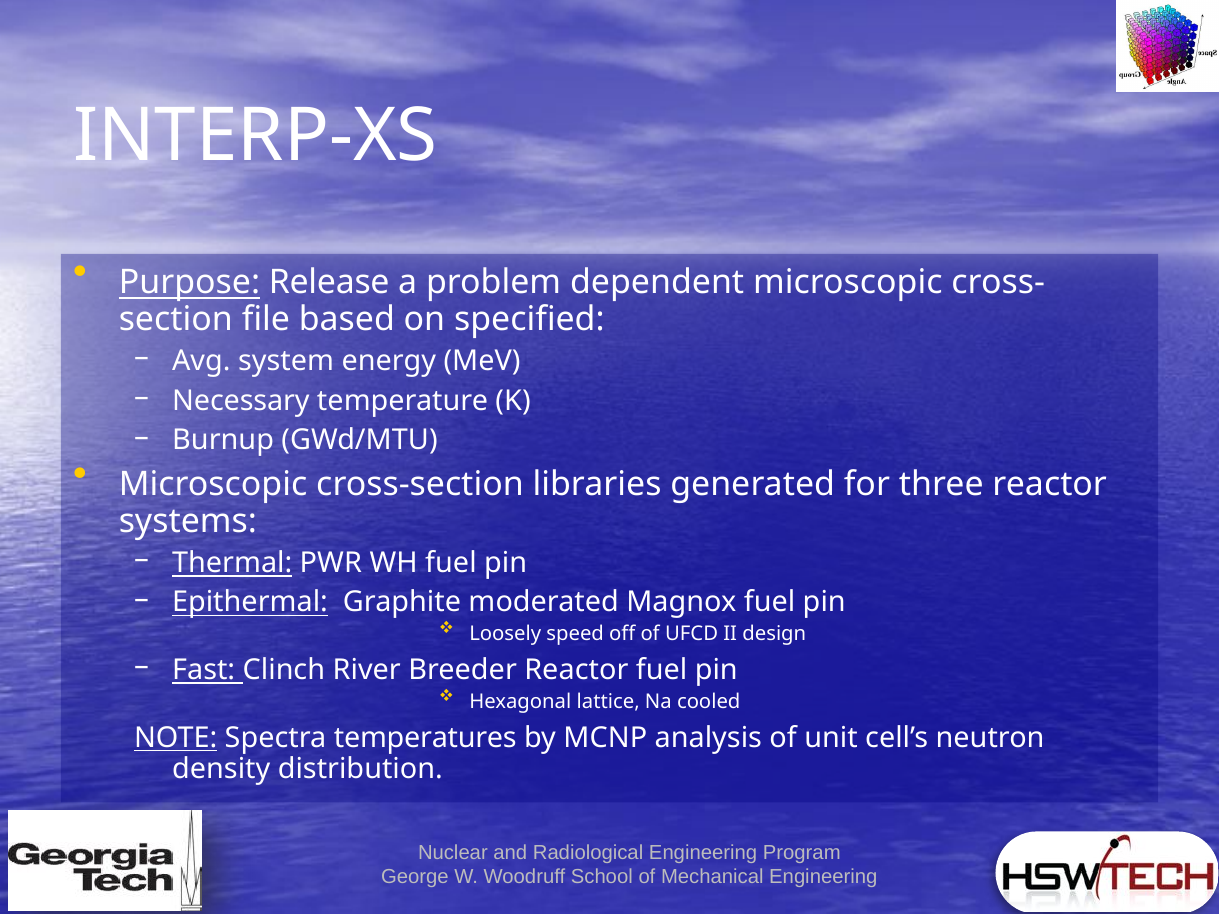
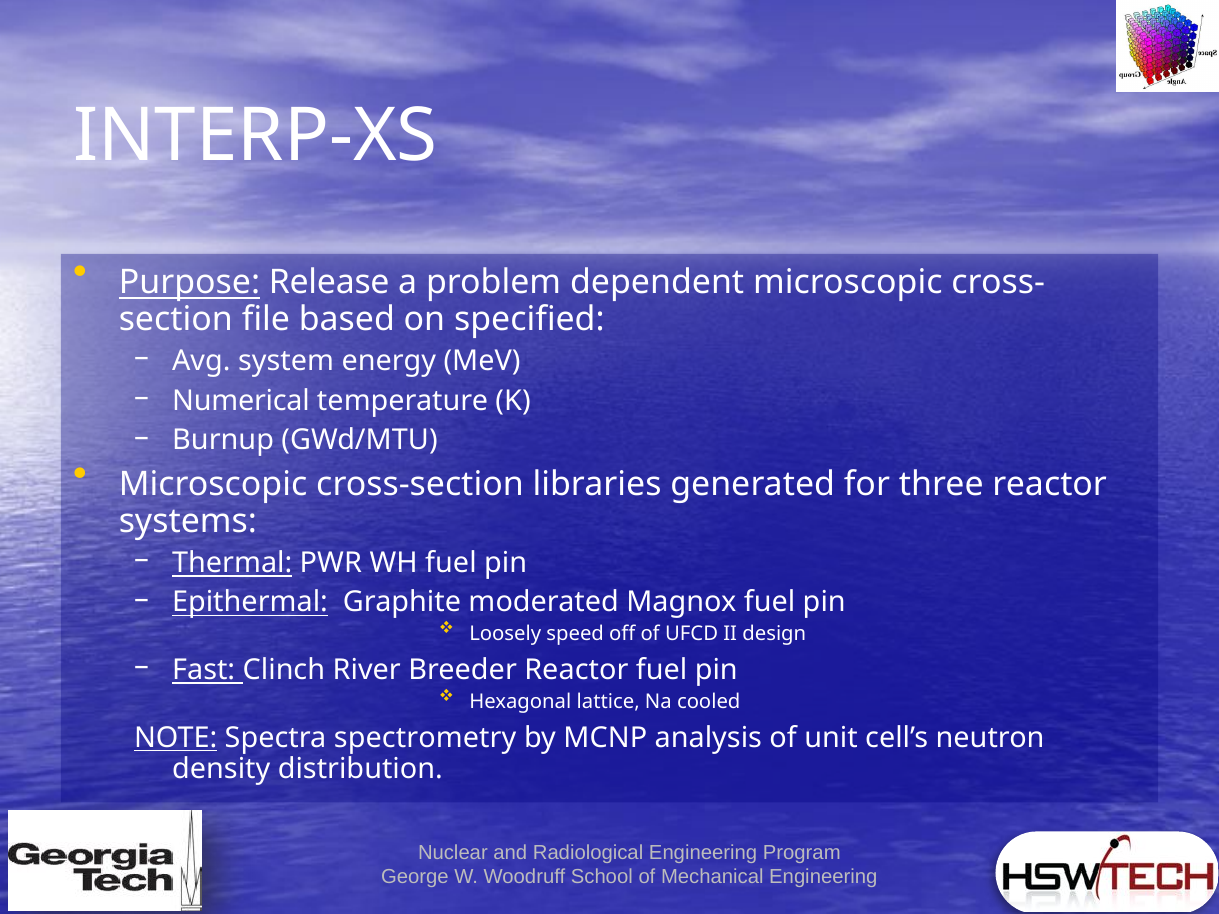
Necessary: Necessary -> Numerical (241, 401)
temperatures: temperatures -> spectrometry (425, 738)
